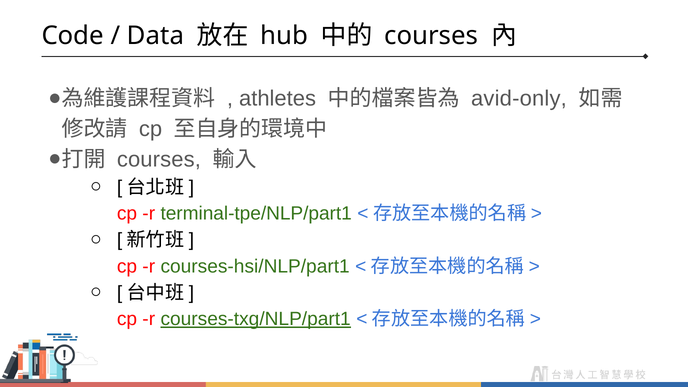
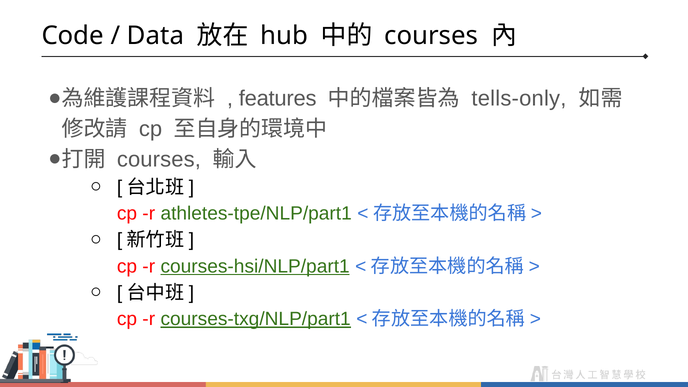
athletes: athletes -> features (278, 99)
avid-only: avid-only -> tells-only (519, 99)
terminal-tpe/NLP/part1: terminal-tpe/NLP/part1 -> athletes-tpe/NLP/part1 (256, 214)
courses-hsi/NLP/part1 underline: none -> present (255, 266)
